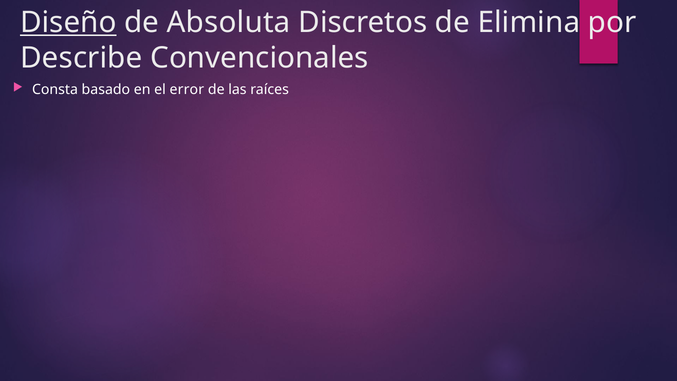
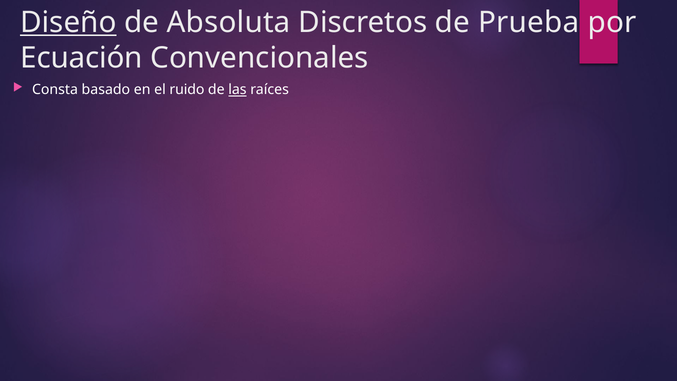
Elimina: Elimina -> Prueba (529, 22)
Describe: Describe -> Ecuación (82, 58)
error: error -> ruido (187, 90)
las underline: none -> present (237, 90)
